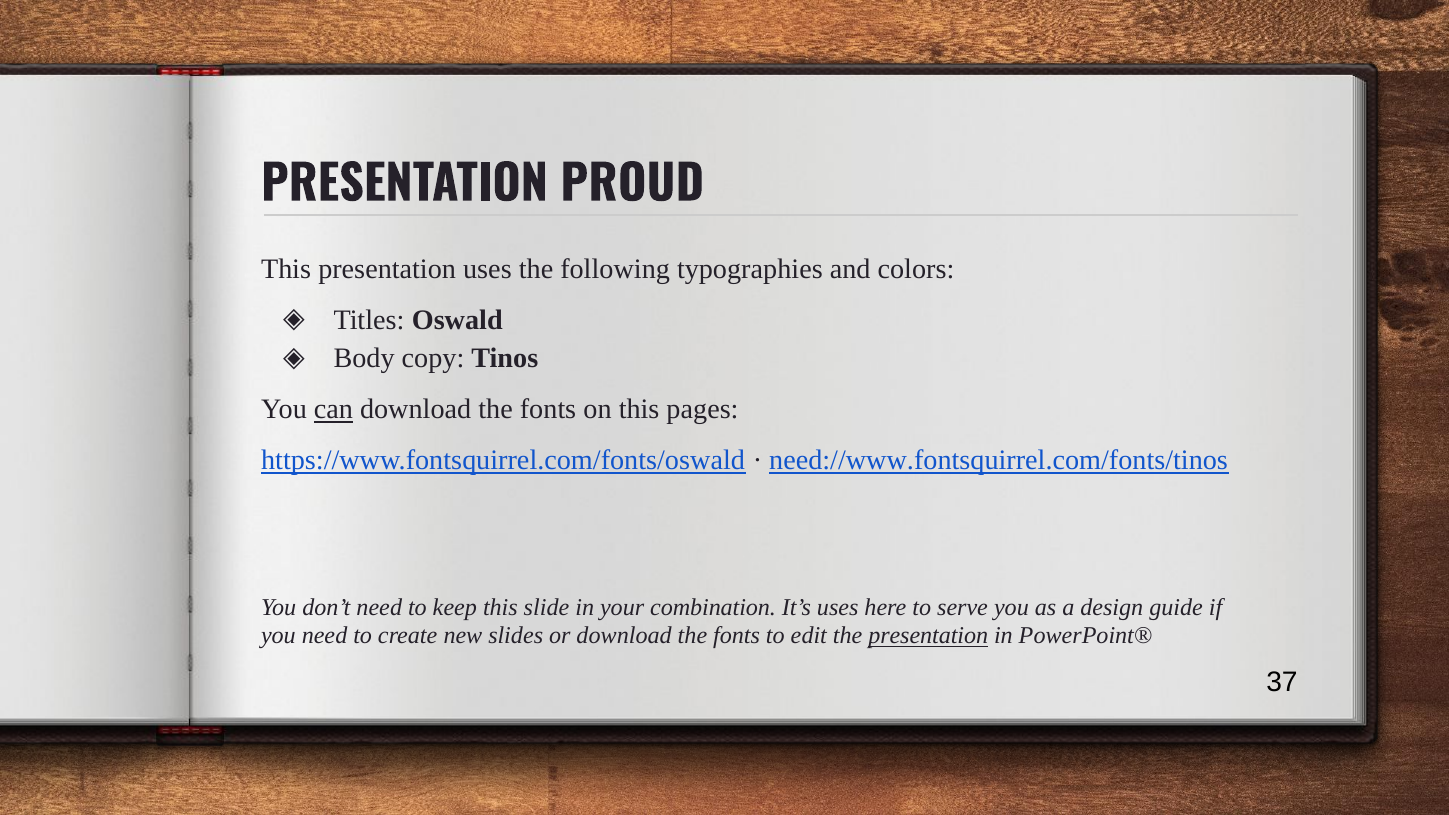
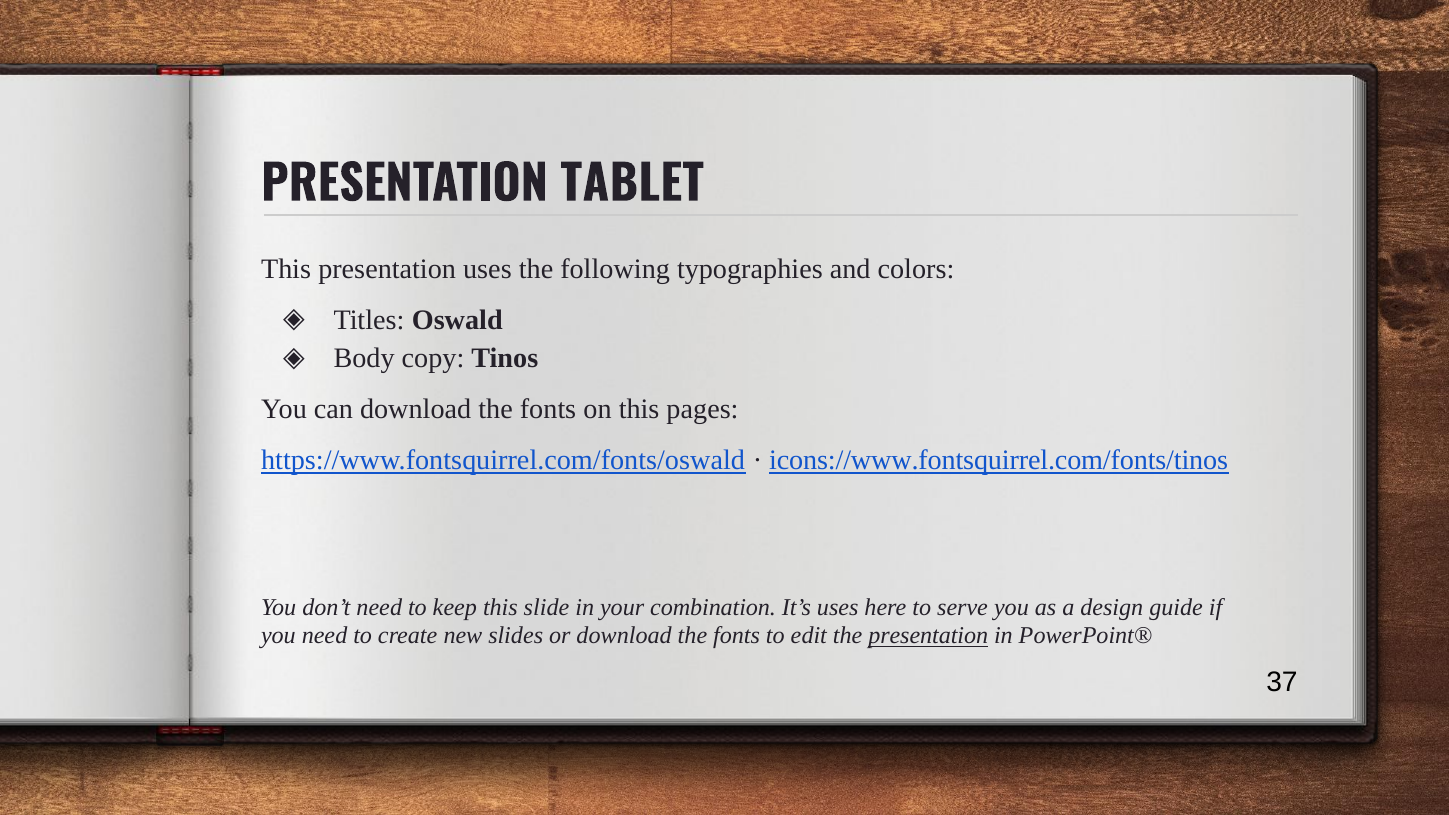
PROUD: PROUD -> TABLET (632, 185)
can underline: present -> none (333, 410)
need://www.fontsquirrel.com/fonts/tinos: need://www.fontsquirrel.com/fonts/tinos -> icons://www.fontsquirrel.com/fonts/tinos (999, 461)
